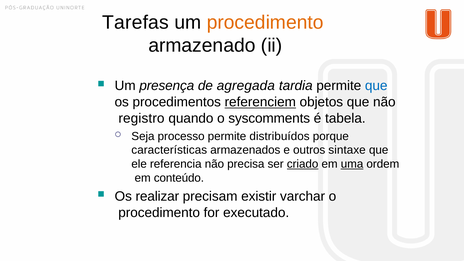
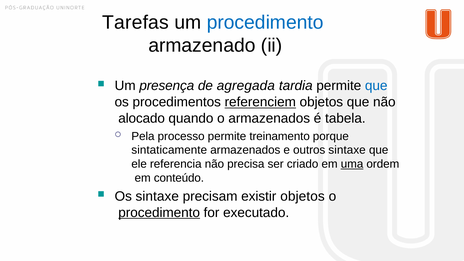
procedimento colour: orange -> blue (265, 22)
registro: registro -> alocado (142, 118)
o syscomments: syscomments -> armazenados (269, 118)
Seja: Seja -> Pela (143, 136)
distribuídos: distribuídos -> treinamento (280, 136)
características: características -> sintaticamente (169, 150)
criado underline: present -> none (303, 164)
Os realizar: realizar -> sintaxe (157, 196)
existir varchar: varchar -> objetos (302, 196)
procedimento underline: none -> present (159, 213)
